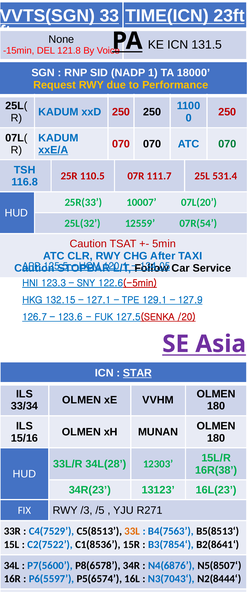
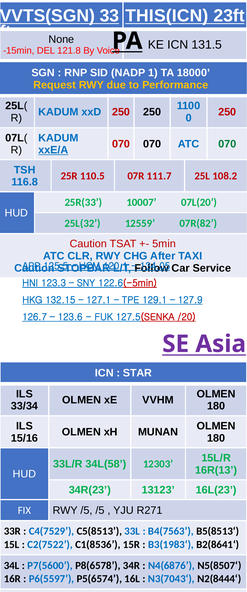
TIME(ICN: TIME(ICN -> THIS(ICN (167, 16)
531.4: 531.4 -> 108.2 (225, 176)
07R(54: 07R(54 -> 07R(82 (198, 223)
STAR underline: present -> none (137, 372)
34L(28: 34L(28 -> 34L(58 (106, 463)
16R(38: 16R(38 -> 16R(13 (216, 469)
RWY /3: /3 -> /5 (86, 509)
33L colour: orange -> blue (132, 530)
B3(7854‘: B3(7854‘ -> B3(1983‘ (171, 544)
